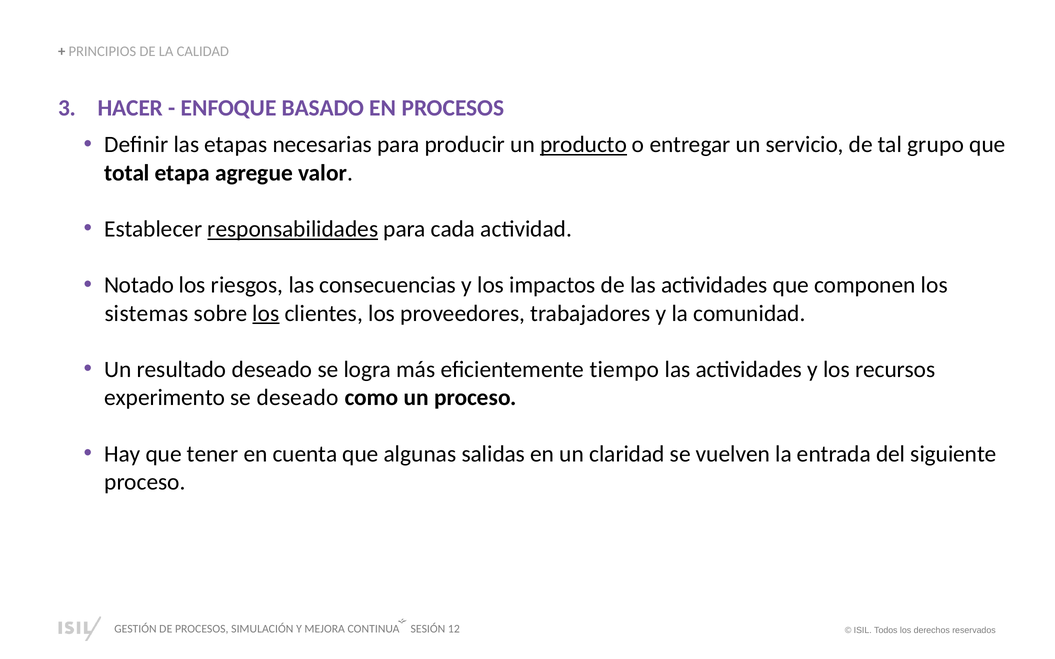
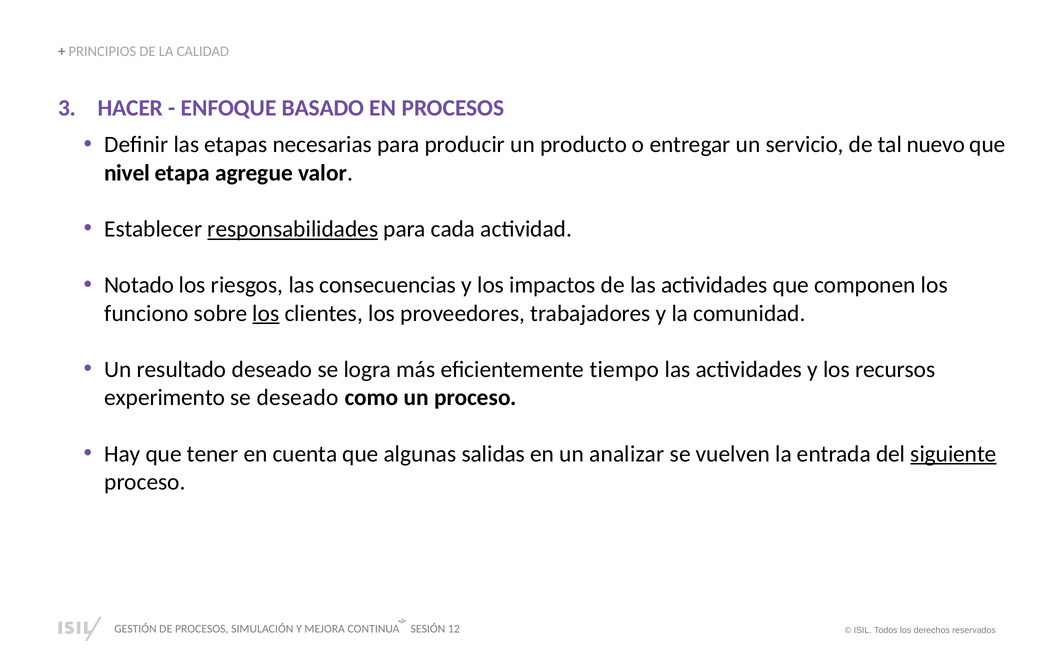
producto underline: present -> none (584, 145)
grupo: grupo -> nuevo (936, 145)
total: total -> nivel (127, 173)
sistemas: sistemas -> funciono (147, 314)
claridad: claridad -> analizar (627, 454)
siguiente underline: none -> present (954, 454)
